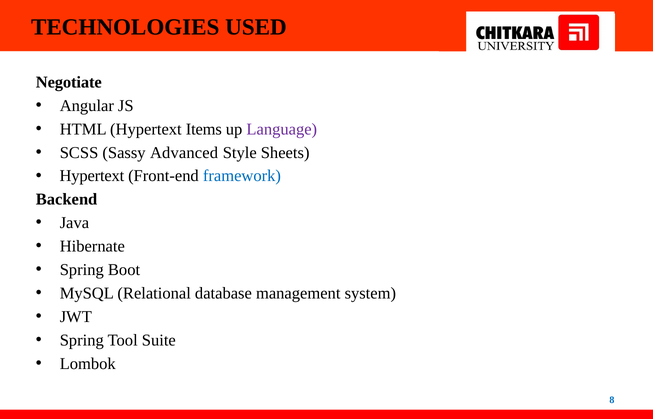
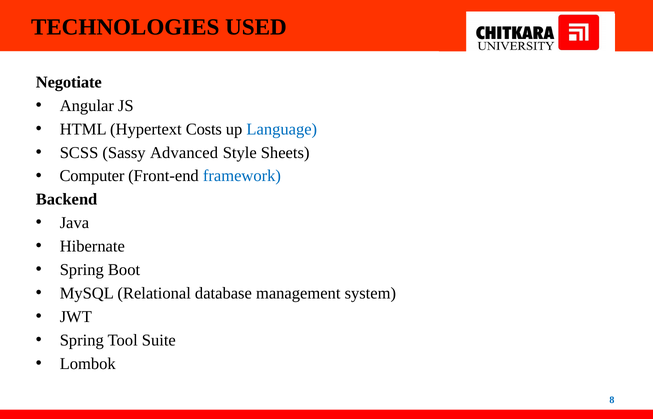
Items: Items -> Costs (204, 129)
Language colour: purple -> blue (282, 129)
Hypertext: Hypertext -> Computer (92, 176)
